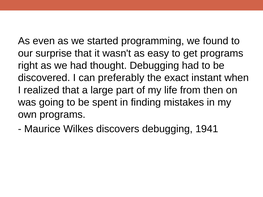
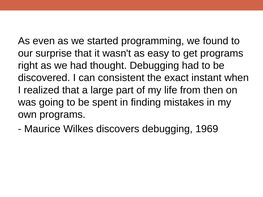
preferably: preferably -> consistent (121, 78)
1941: 1941 -> 1969 (207, 129)
